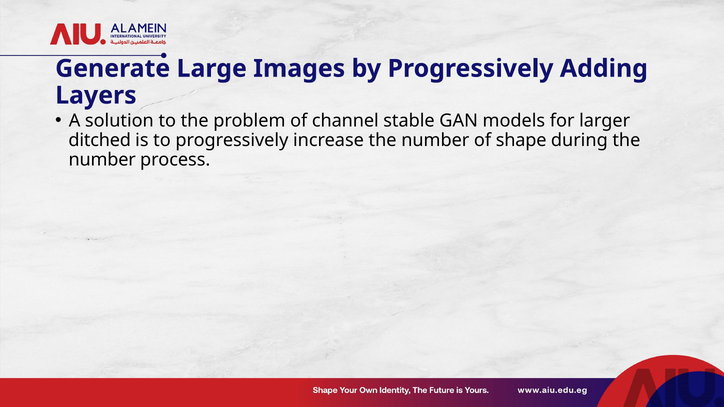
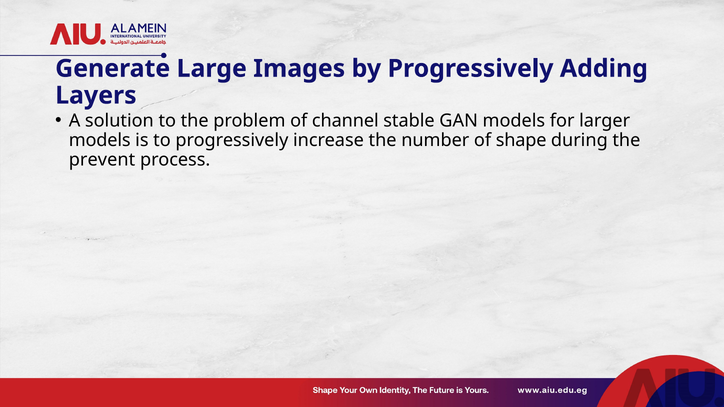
ditched: ditched -> models (100, 140)
number: number -> prevent (102, 160)
